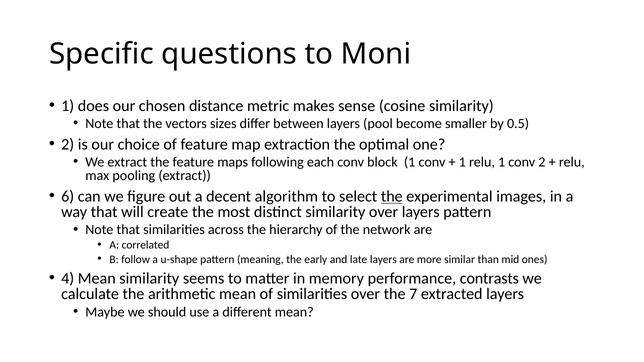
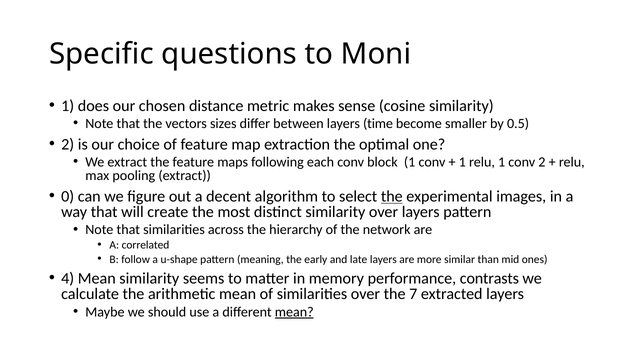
pool: pool -> time (378, 124)
6: 6 -> 0 (68, 196)
mean underline: none -> present (294, 312)
